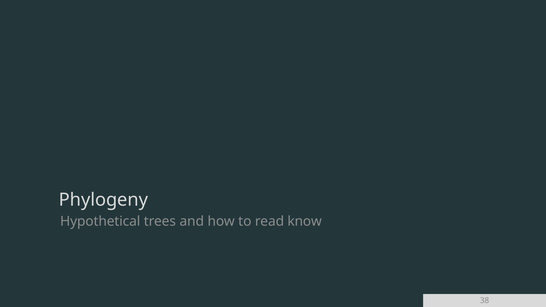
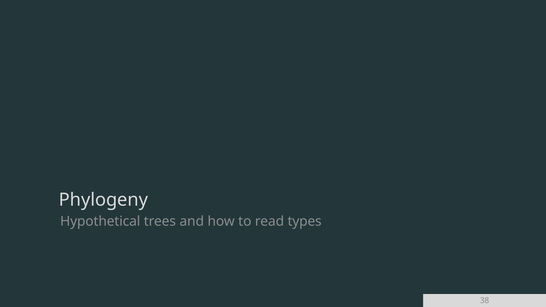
know: know -> types (305, 221)
